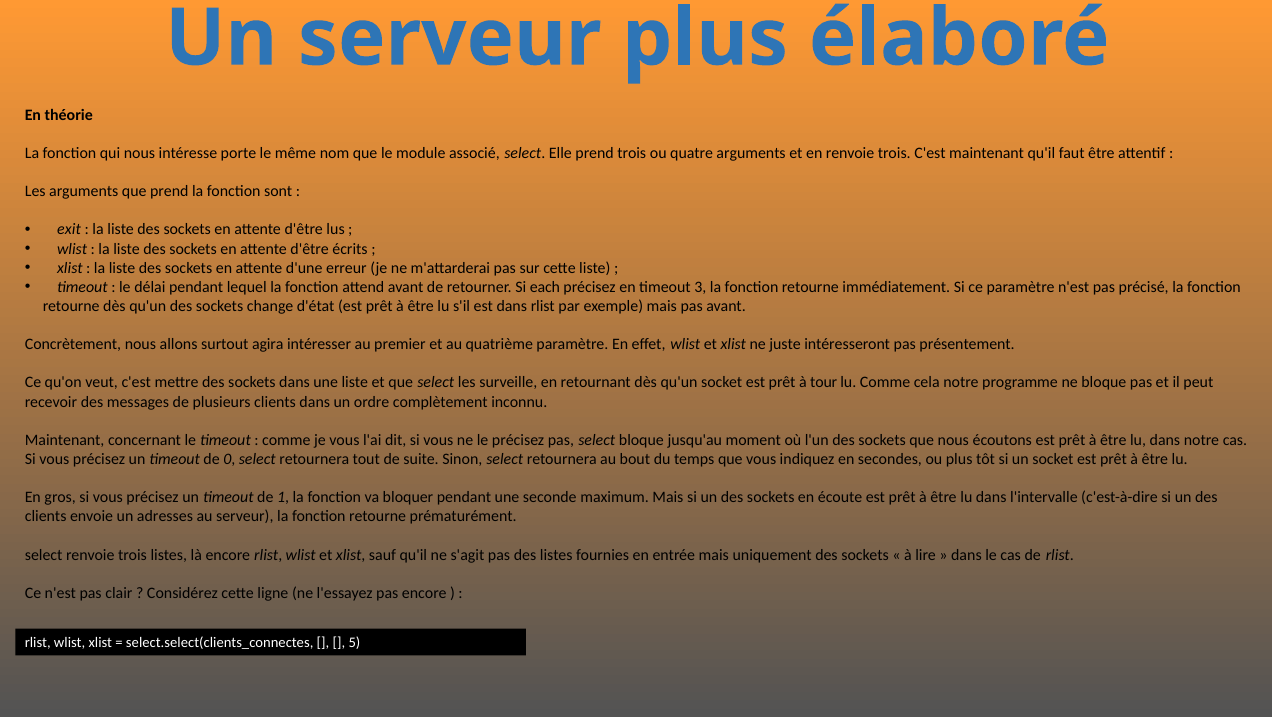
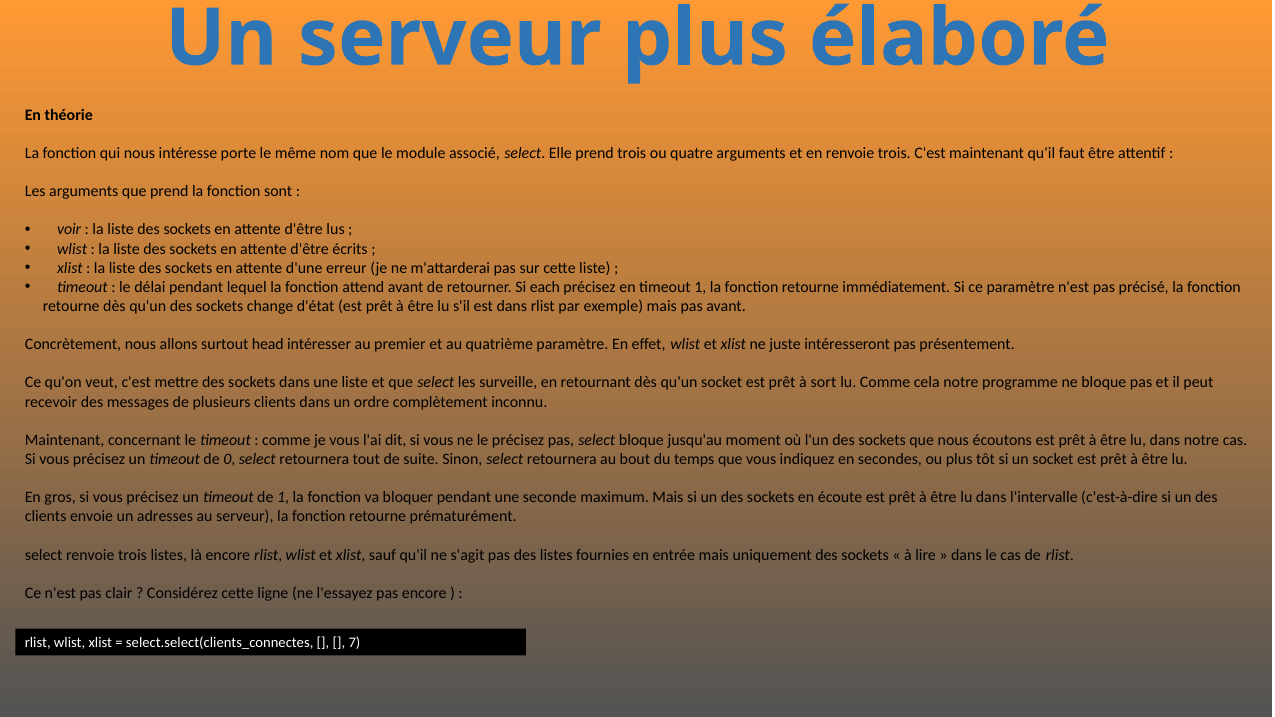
exit: exit -> voir (69, 230)
timeout 3: 3 -> 1 (700, 287)
agira: agira -> head (268, 345)
tour: tour -> sort (824, 383)
5: 5 -> 7 (354, 643)
